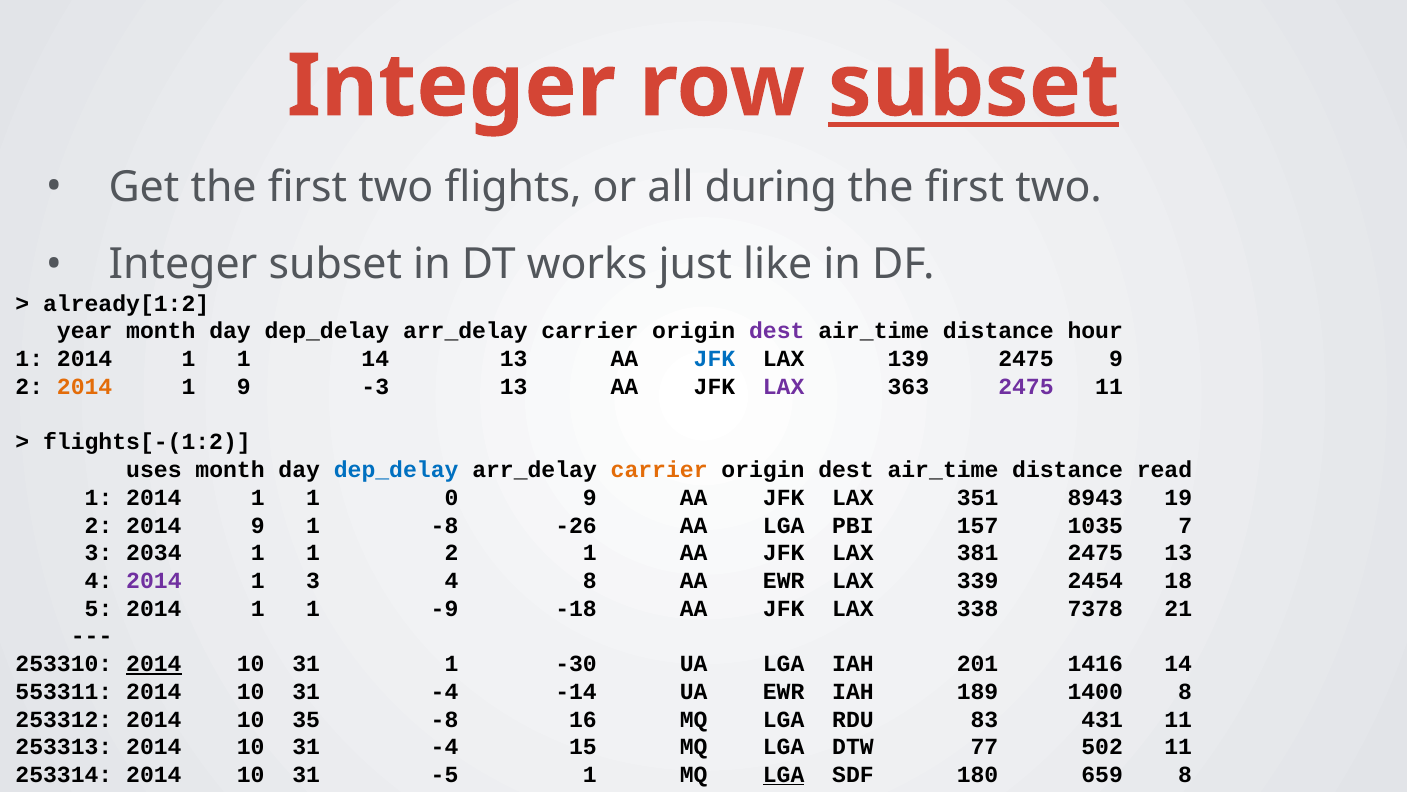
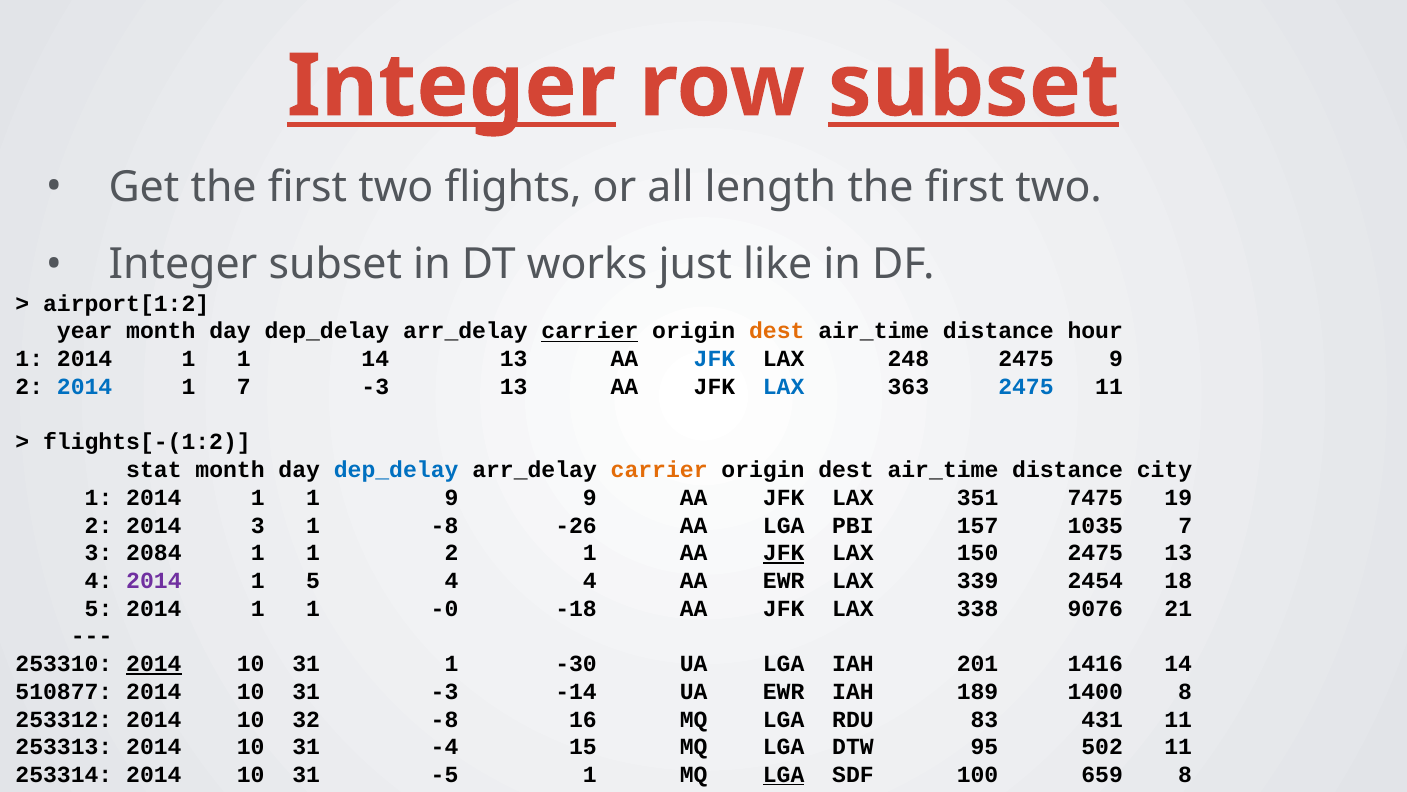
Integer underline: none -> present (451, 86)
during: during -> length (770, 187)
already[1:2: already[1:2 -> airport[1:2 (126, 303)
carrier underline: none -> present (590, 331)
dest colour: purple -> orange (777, 331)
139: 139 -> 248 (908, 359)
2014 colour: orange -> blue (85, 387)
1 9: 9 -> 7 (244, 387)
LAX colour: purple -> blue (784, 387)
2475 colour: purple -> blue (1026, 387)
uses: uses -> stat (154, 470)
read: read -> city (1164, 470)
1 0: 0 -> 9 (452, 497)
8943: 8943 -> 7475 (1095, 497)
2014 9: 9 -> 3 (258, 525)
2034: 2034 -> 2084 (154, 553)
JFK underline: none -> present (784, 553)
381: 381 -> 150 (978, 553)
1 3: 3 -> 5 (313, 580)
4 8: 8 -> 4 (590, 580)
-9: -9 -> -0 (445, 608)
7378: 7378 -> 9076 (1095, 608)
553311: 553311 -> 510877 (64, 691)
-4: -4 -> -3 (445, 691)
35: 35 -> 32 (306, 719)
77: 77 -> 95 (984, 747)
180: 180 -> 100 (978, 774)
